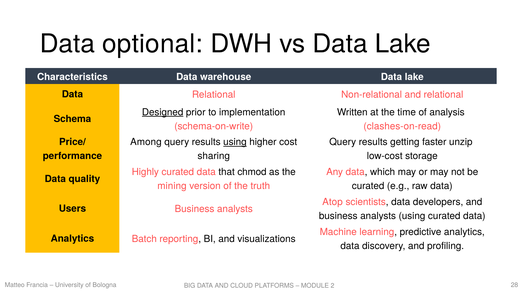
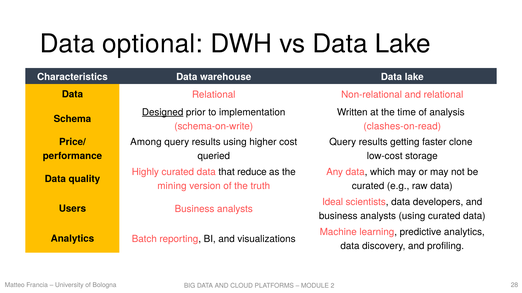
using underline: present -> none (235, 142)
unzip: unzip -> clone (461, 142)
sharing: sharing -> queried (214, 156)
chmod: chmod -> reduce (252, 172)
Atop: Atop -> Ideal (333, 202)
